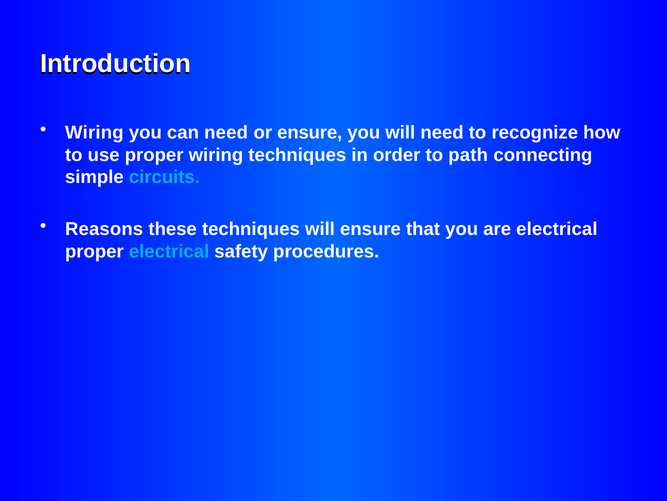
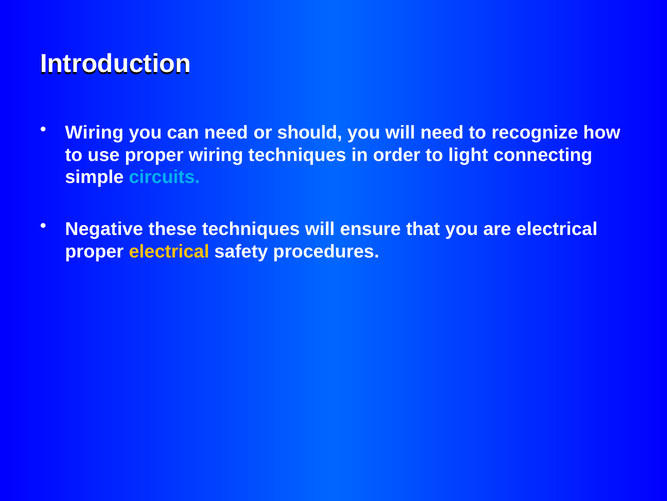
or ensure: ensure -> should (310, 132)
path: path -> light (468, 155)
Reasons: Reasons -> Negative (104, 229)
electrical colour: light blue -> yellow (169, 251)
